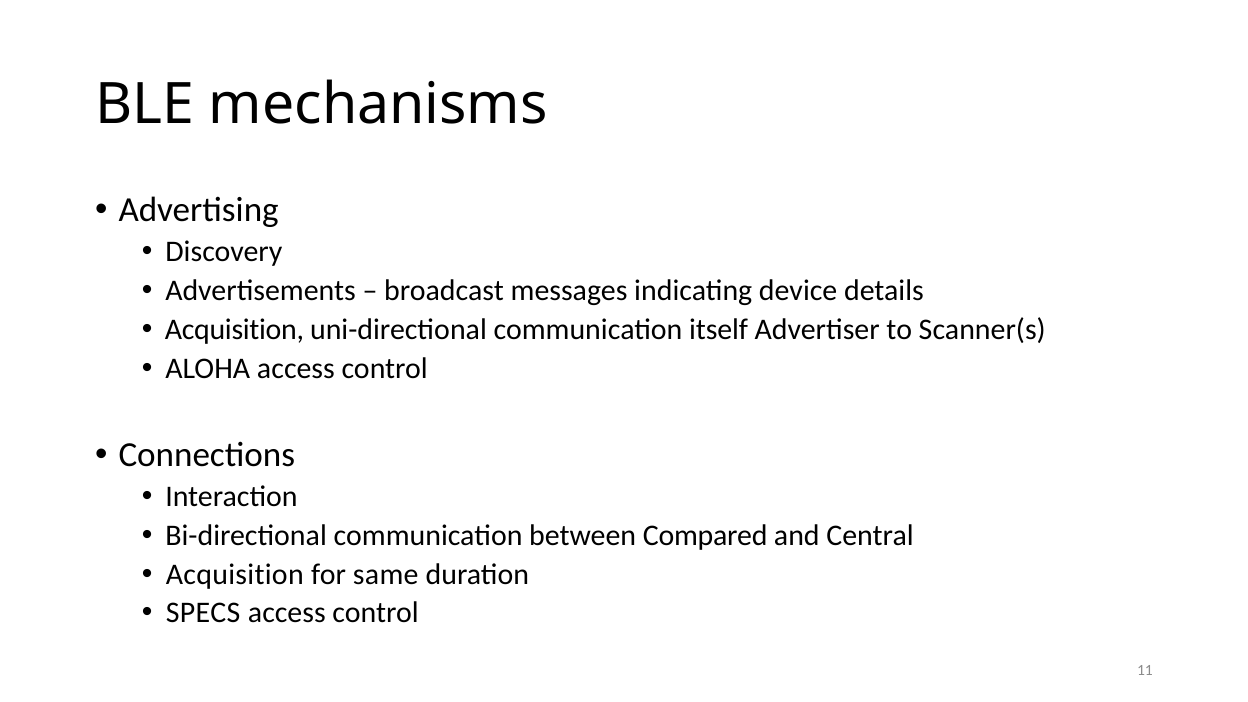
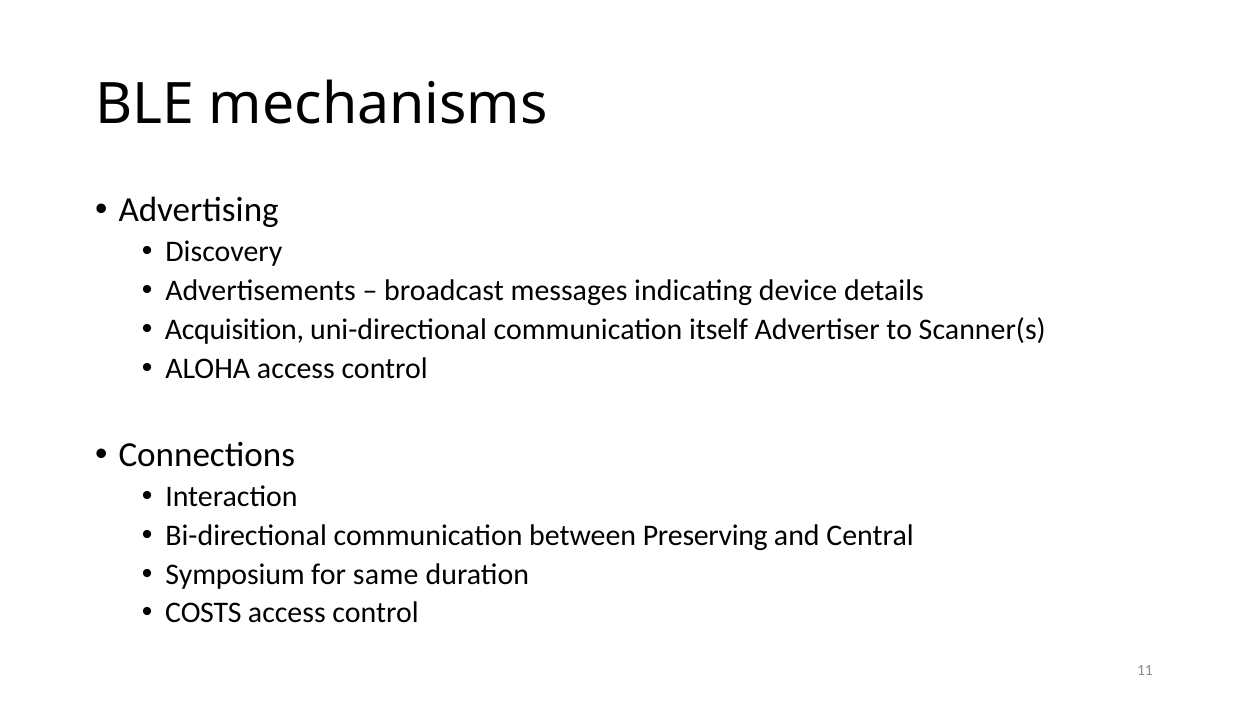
Compared: Compared -> Preserving (705, 535)
Acquisition: Acquisition -> Symposium (235, 574)
SPECS: SPECS -> COSTS (203, 613)
